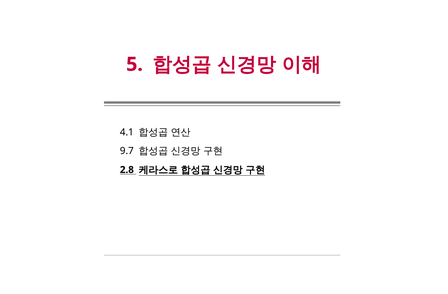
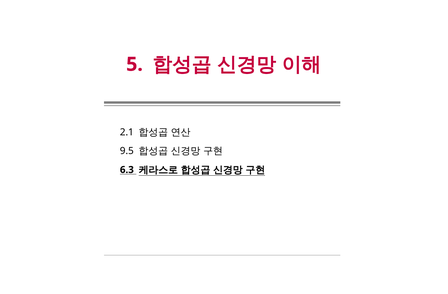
4.1: 4.1 -> 2.1 (127, 132)
9.7: 9.7 -> 9.5 (127, 151)
2.8: 2.8 -> 6.3 (127, 170)
